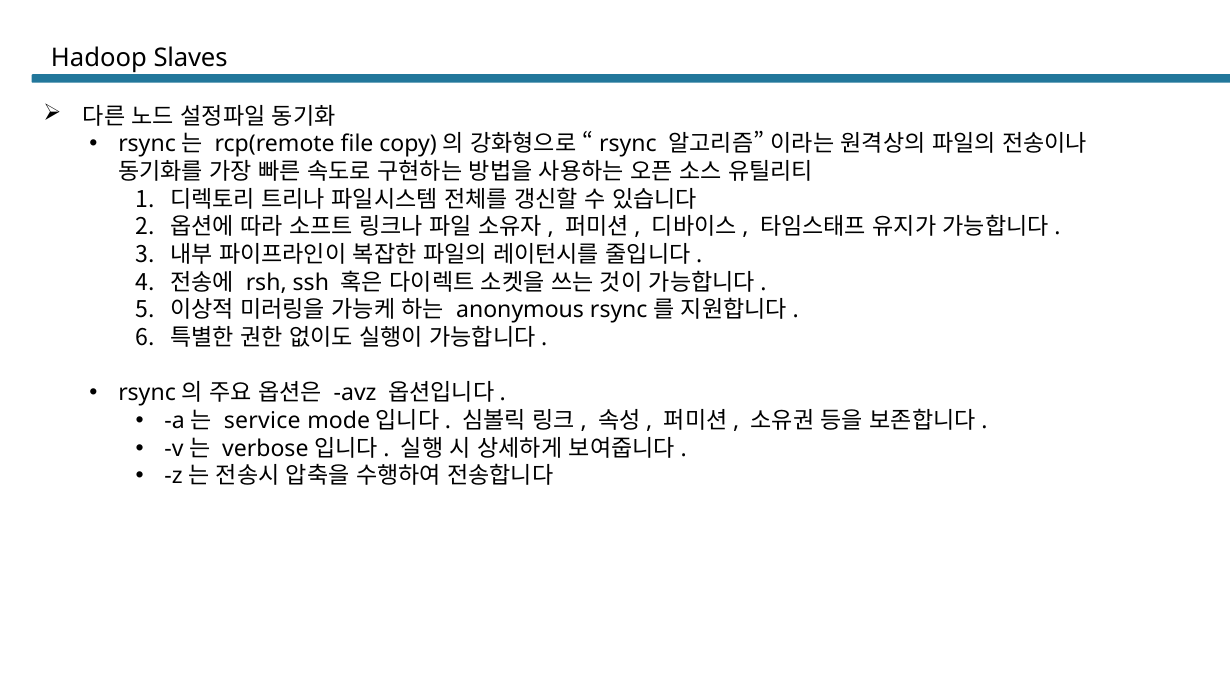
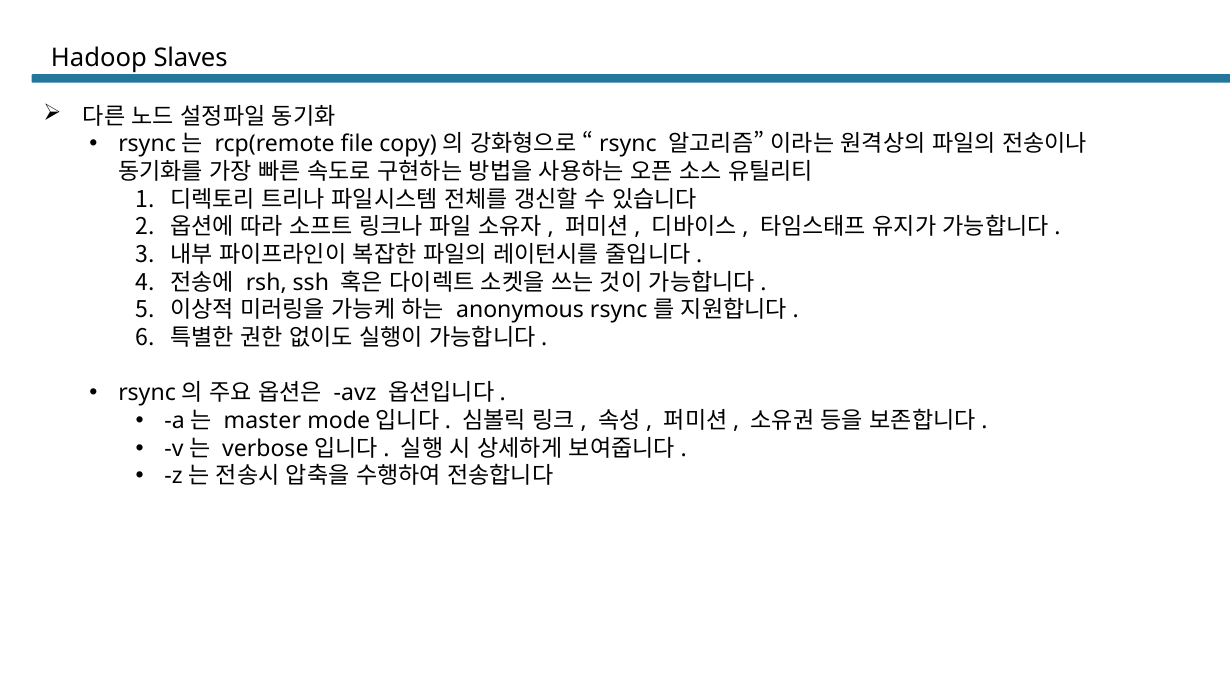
service: service -> master (262, 421)
